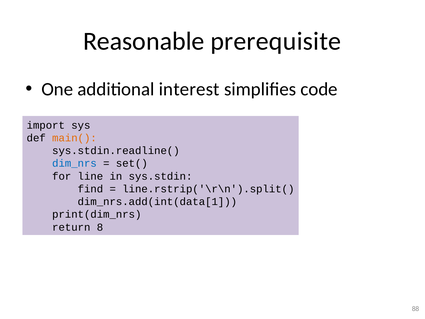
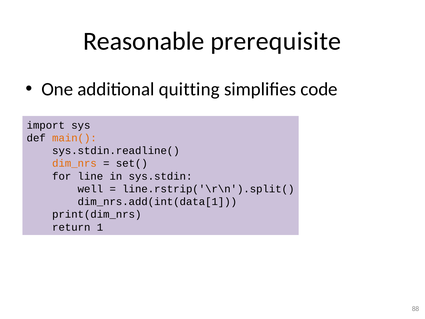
interest: interest -> quitting (189, 89)
dim_nrs colour: blue -> orange (74, 163)
find: find -> well (90, 189)
8: 8 -> 1 (100, 227)
